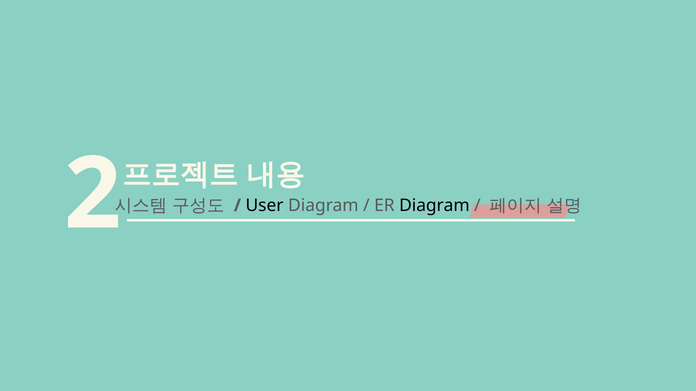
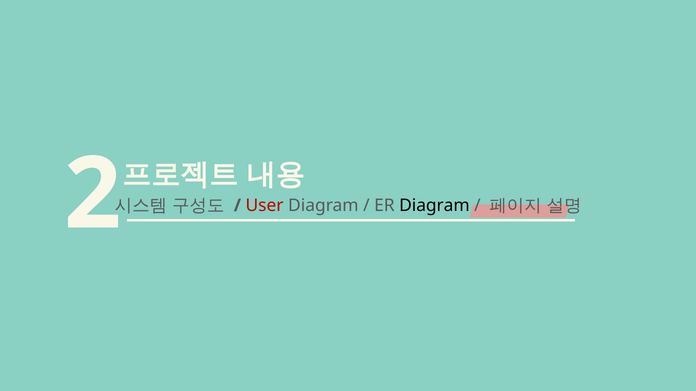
User colour: black -> red (265, 206)
